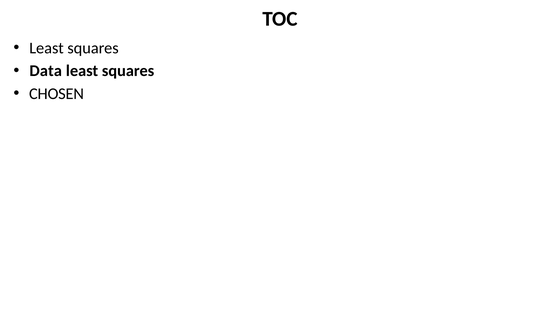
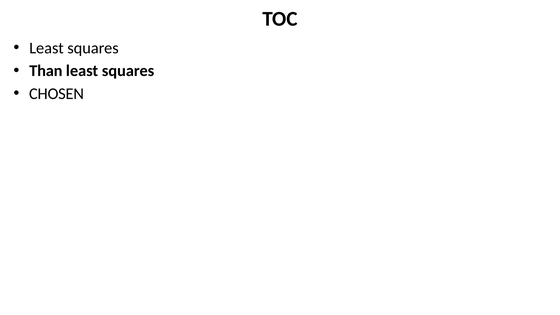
Data: Data -> Than (46, 71)
